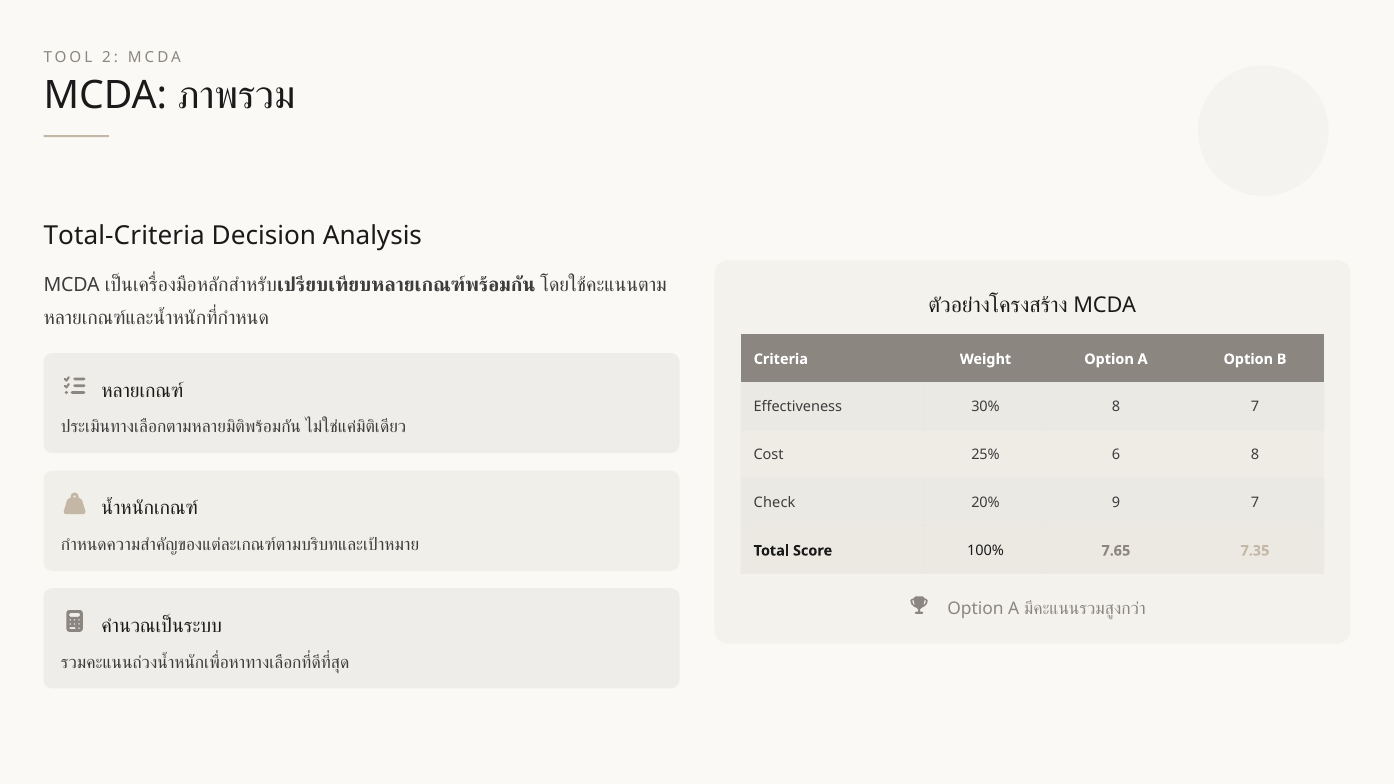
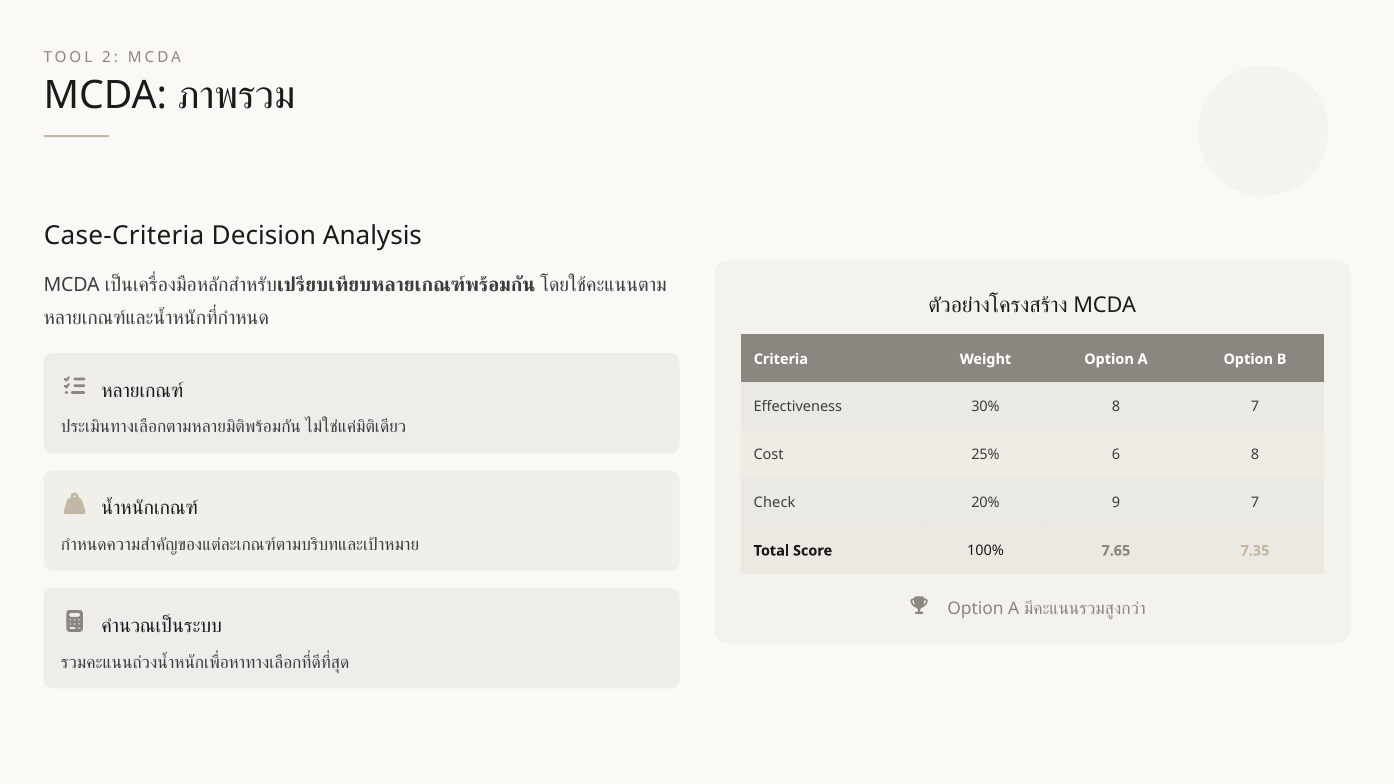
Total-Criteria: Total-Criteria -> Case-Criteria (124, 236)
